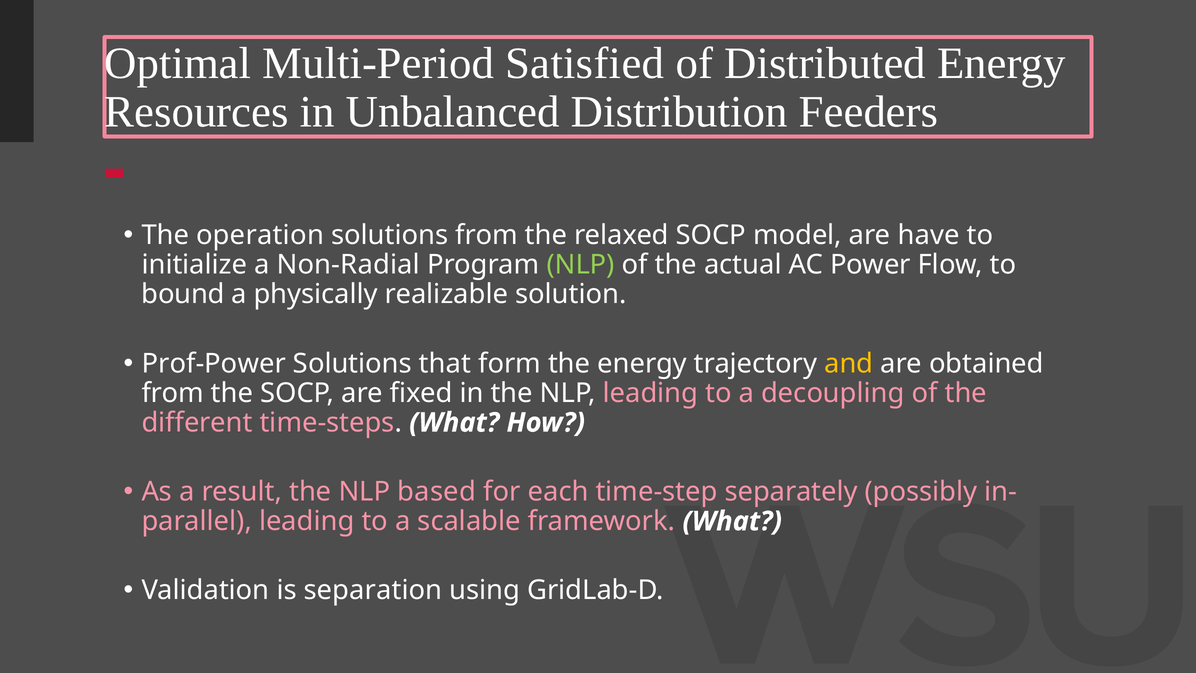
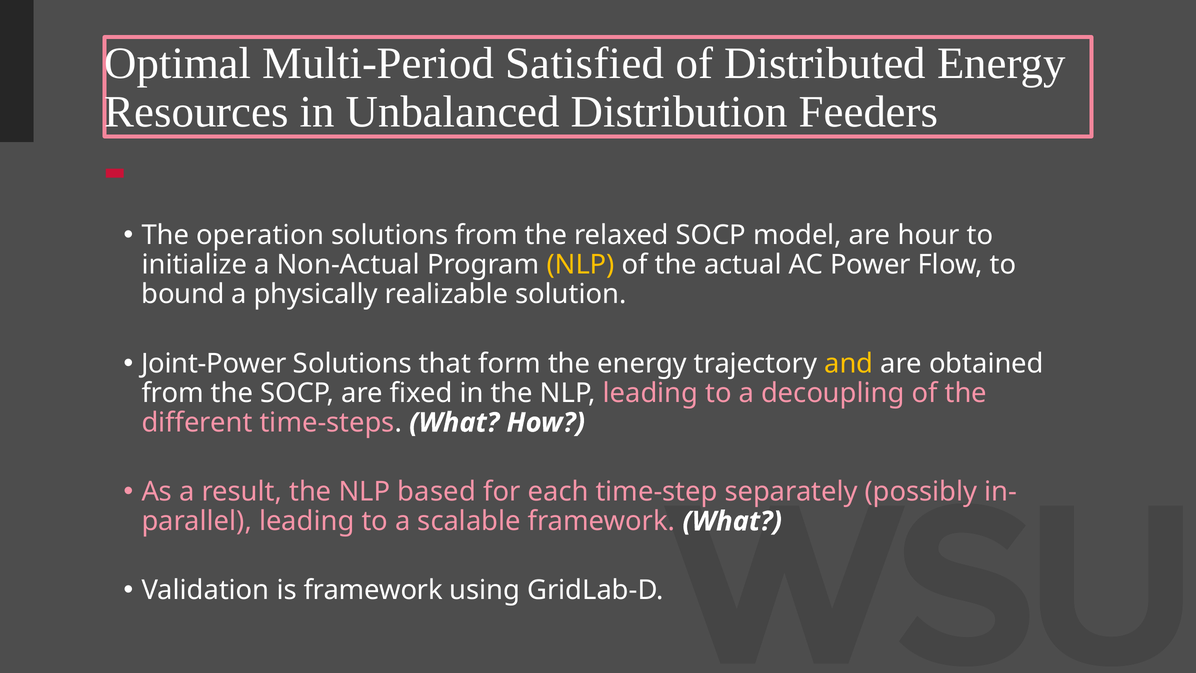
have: have -> hour (929, 235)
Non-Radial: Non-Radial -> Non-Actual (348, 265)
NLP colour: light green -> yellow (581, 265)
Prof-Power: Prof-Power -> Joint-Power (214, 363)
is separation: separation -> framework (373, 590)
